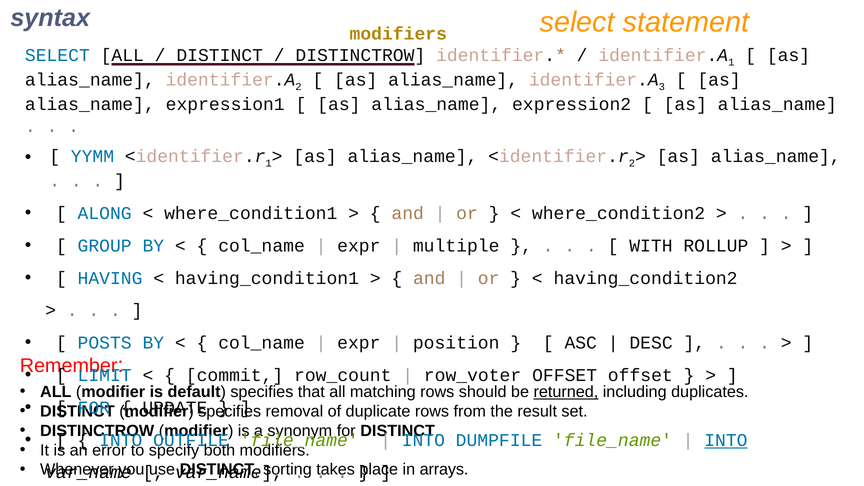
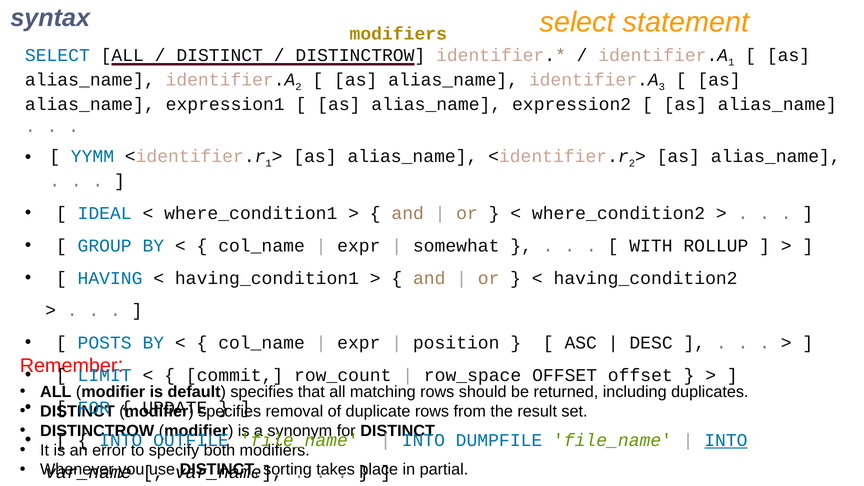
ALONG: ALONG -> IDEAL (105, 213)
multiple: multiple -> somewhat (456, 246)
row_voter: row_voter -> row_space (473, 375)
returned underline: present -> none (566, 392)
arrays: arrays -> partial (444, 470)
